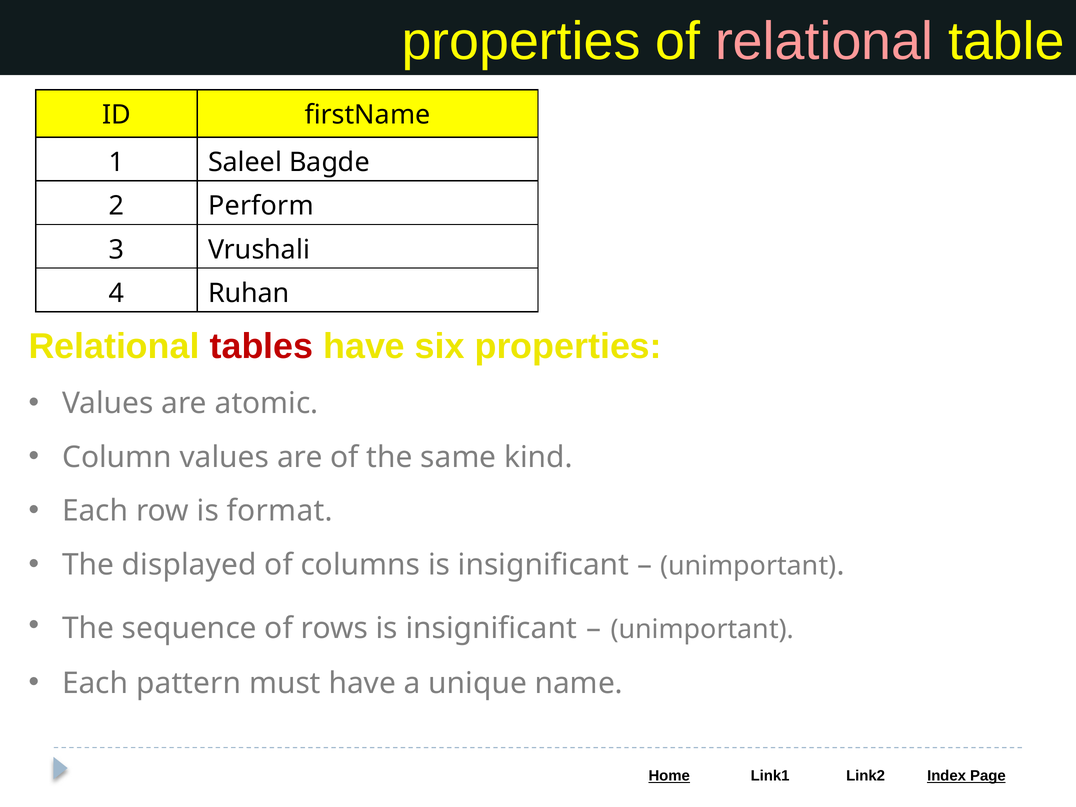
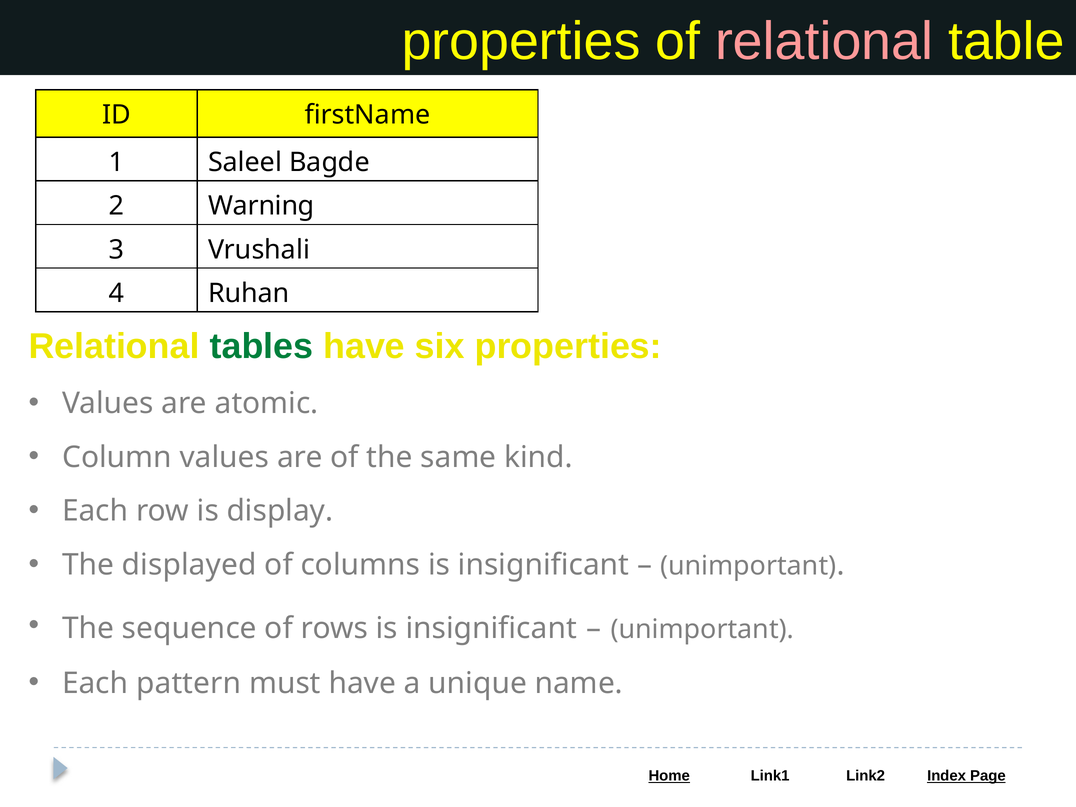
Perform: Perform -> Warning (261, 206)
tables colour: red -> green (261, 347)
format: format -> display (280, 511)
